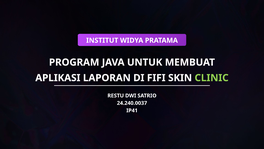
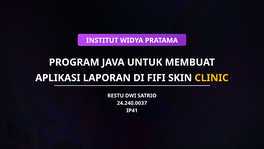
CLINIC colour: light green -> yellow (212, 78)
